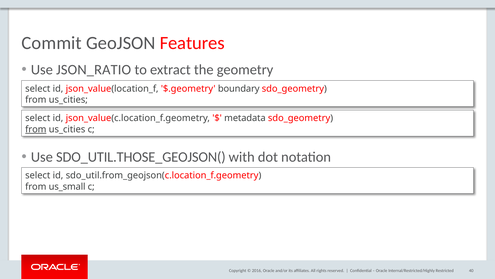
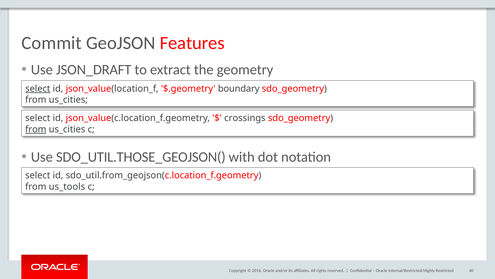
JSON_RATIO: JSON_RATIO -> JSON_DRAFT (94, 70)
select underline: none -> present (38, 88)
metadata: metadata -> crossings (245, 118)
us_small: us_small -> us_tools (67, 186)
